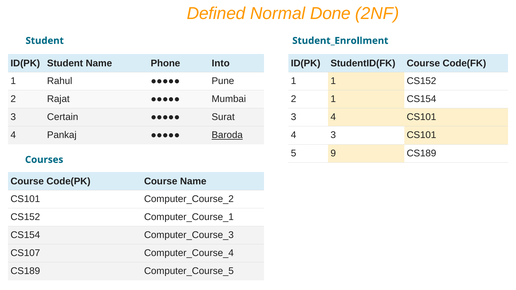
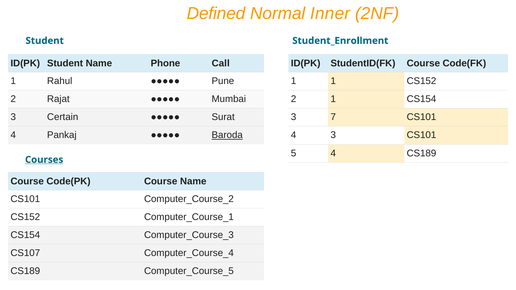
Done: Done -> Inner (330, 13)
Into: Into -> Call (221, 63)
3 4: 4 -> 7 (333, 117)
5 9: 9 -> 4 (333, 153)
Courses underline: none -> present (44, 160)
